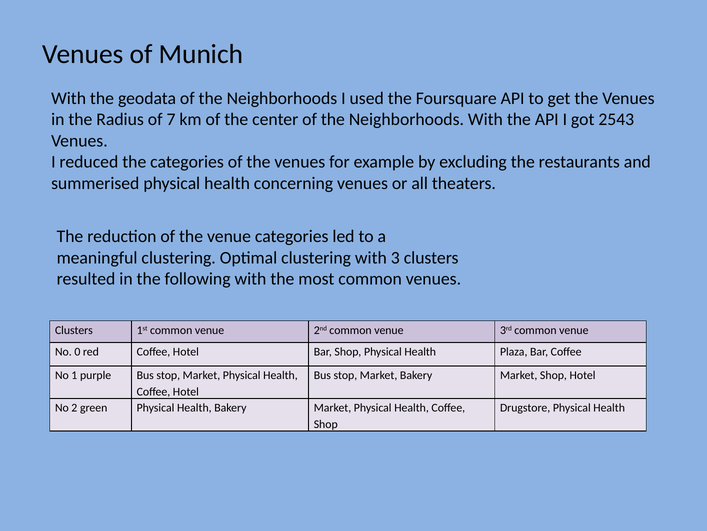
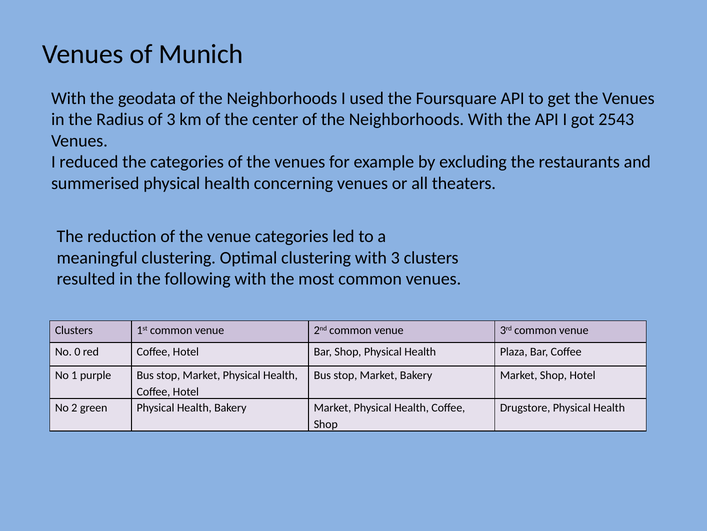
of 7: 7 -> 3 (171, 119)
